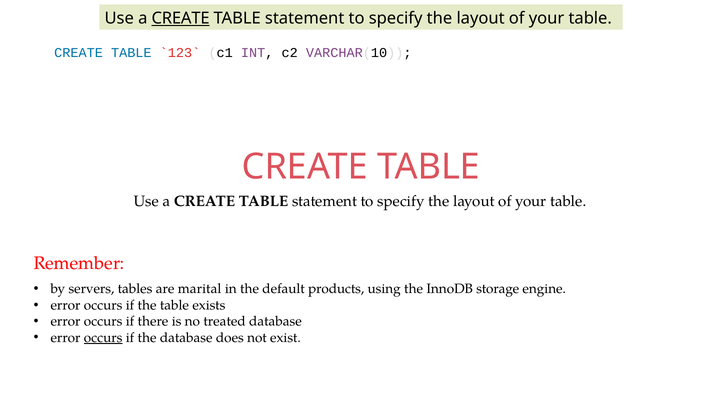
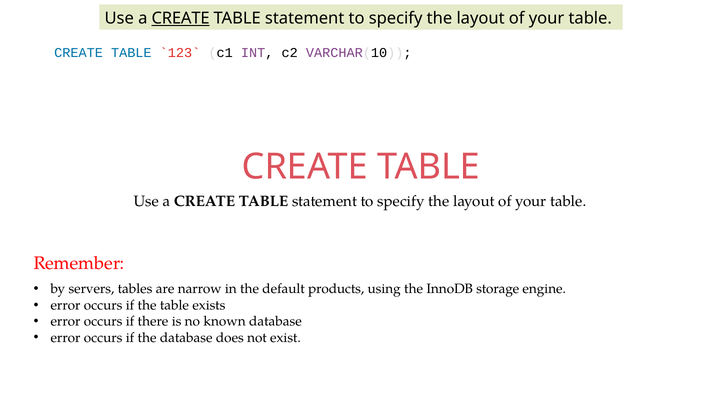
marital: marital -> narrow (200, 289)
treated: treated -> known (225, 322)
occurs underline: present -> none (103, 338)
